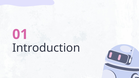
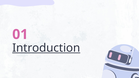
Introduction underline: none -> present (46, 48)
